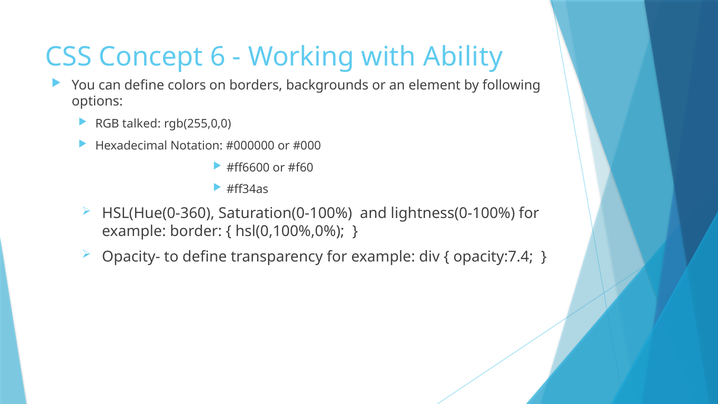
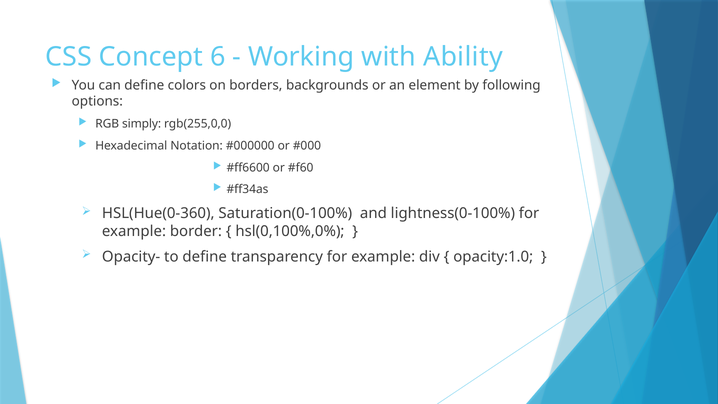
talked: talked -> simply (142, 124)
opacity:7.4: opacity:7.4 -> opacity:1.0 (493, 257)
